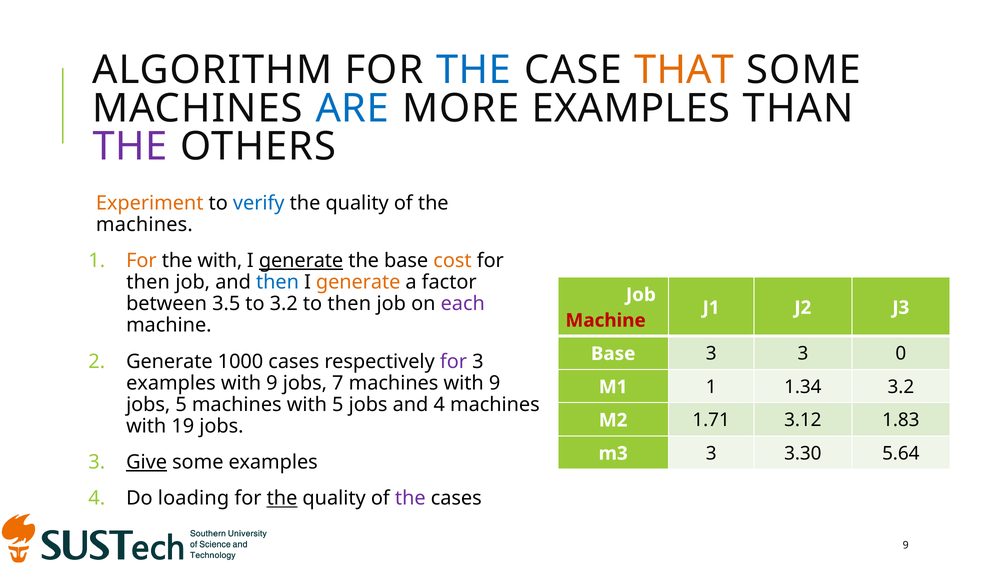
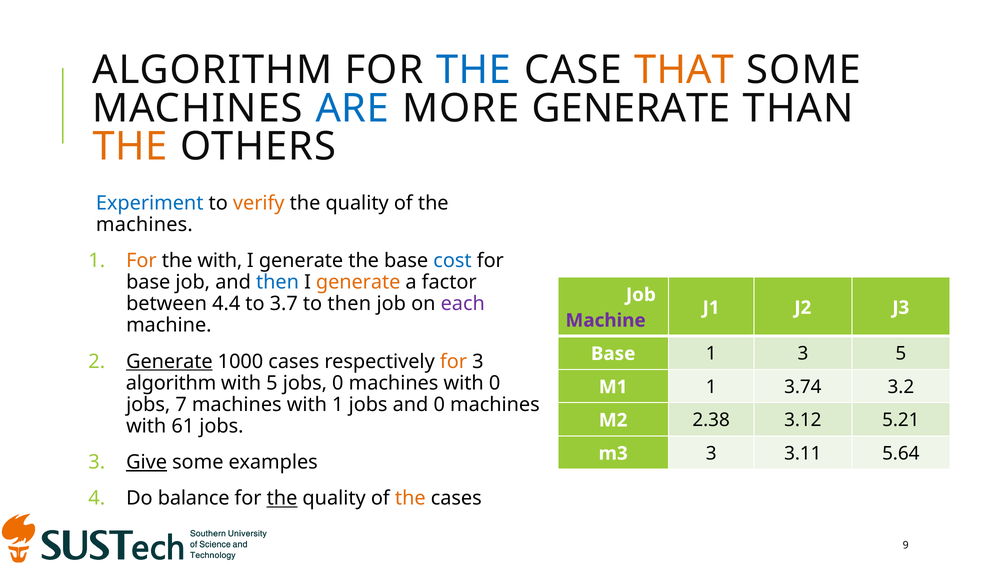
MORE EXAMPLES: EXAMPLES -> GENERATE (631, 109)
THE colour: purple -> orange (130, 147)
Experiment colour: orange -> blue (150, 203)
verify colour: blue -> orange (259, 203)
generate underline: present -> none (301, 261)
cost colour: orange -> blue (452, 261)
then: then -> base (148, 282)
3.5: 3.5 -> 4.4 (226, 304)
to 3.2: 3.2 -> 3.7 (284, 304)
Machine colour: red -> purple (606, 321)
Base 3: 3 -> 1 (711, 354)
3 0: 0 -> 5 (901, 354)
Generate underline: none -> present (169, 362)
for colour: purple -> orange (454, 362)
examples: examples -> algorithm (171, 383)
9: 9 -> 5 (272, 383)
jobs 7: 7 -> 0 (338, 383)
machines with 9: 9 -> 0 (495, 383)
1.34: 1.34 -> 3.74 (803, 387)
jobs 5: 5 -> 7 (181, 405)
with 5: 5 -> 1 (338, 405)
and 4: 4 -> 0 (439, 405)
1.71: 1.71 -> 2.38 (711, 421)
1.83: 1.83 -> 5.21 (901, 421)
19: 19 -> 61 (183, 426)
3.30: 3.30 -> 3.11 (803, 454)
loading: loading -> balance (194, 499)
the colour: purple -> orange (410, 499)
